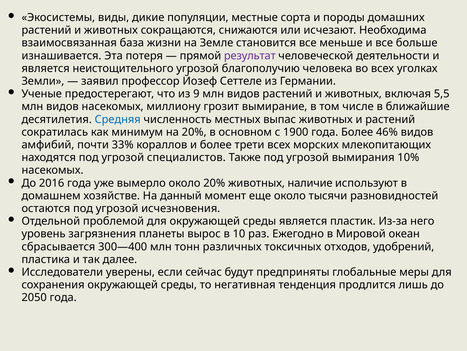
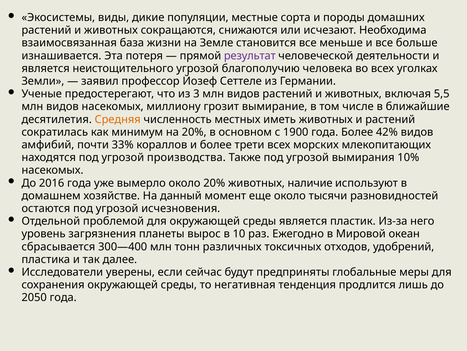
9: 9 -> 3 (196, 94)
Средняя colour: blue -> orange (118, 119)
выпас: выпас -> иметь (280, 119)
46%: 46% -> 42% (387, 132)
специалистов: специалистов -> производства (186, 157)
